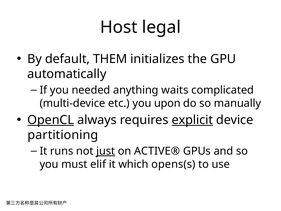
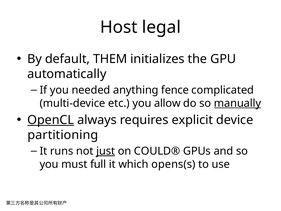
waits: waits -> fence (175, 90)
upon: upon -> allow (167, 103)
manually underline: none -> present (238, 103)
explicit underline: present -> none (192, 120)
ACTIVE®: ACTIVE® -> COULD® (157, 151)
elif: elif -> full (98, 164)
